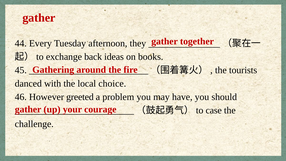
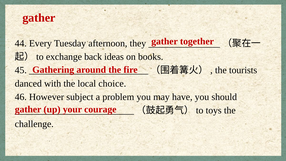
greeted: greeted -> subject (80, 97)
case: case -> toys (214, 110)
